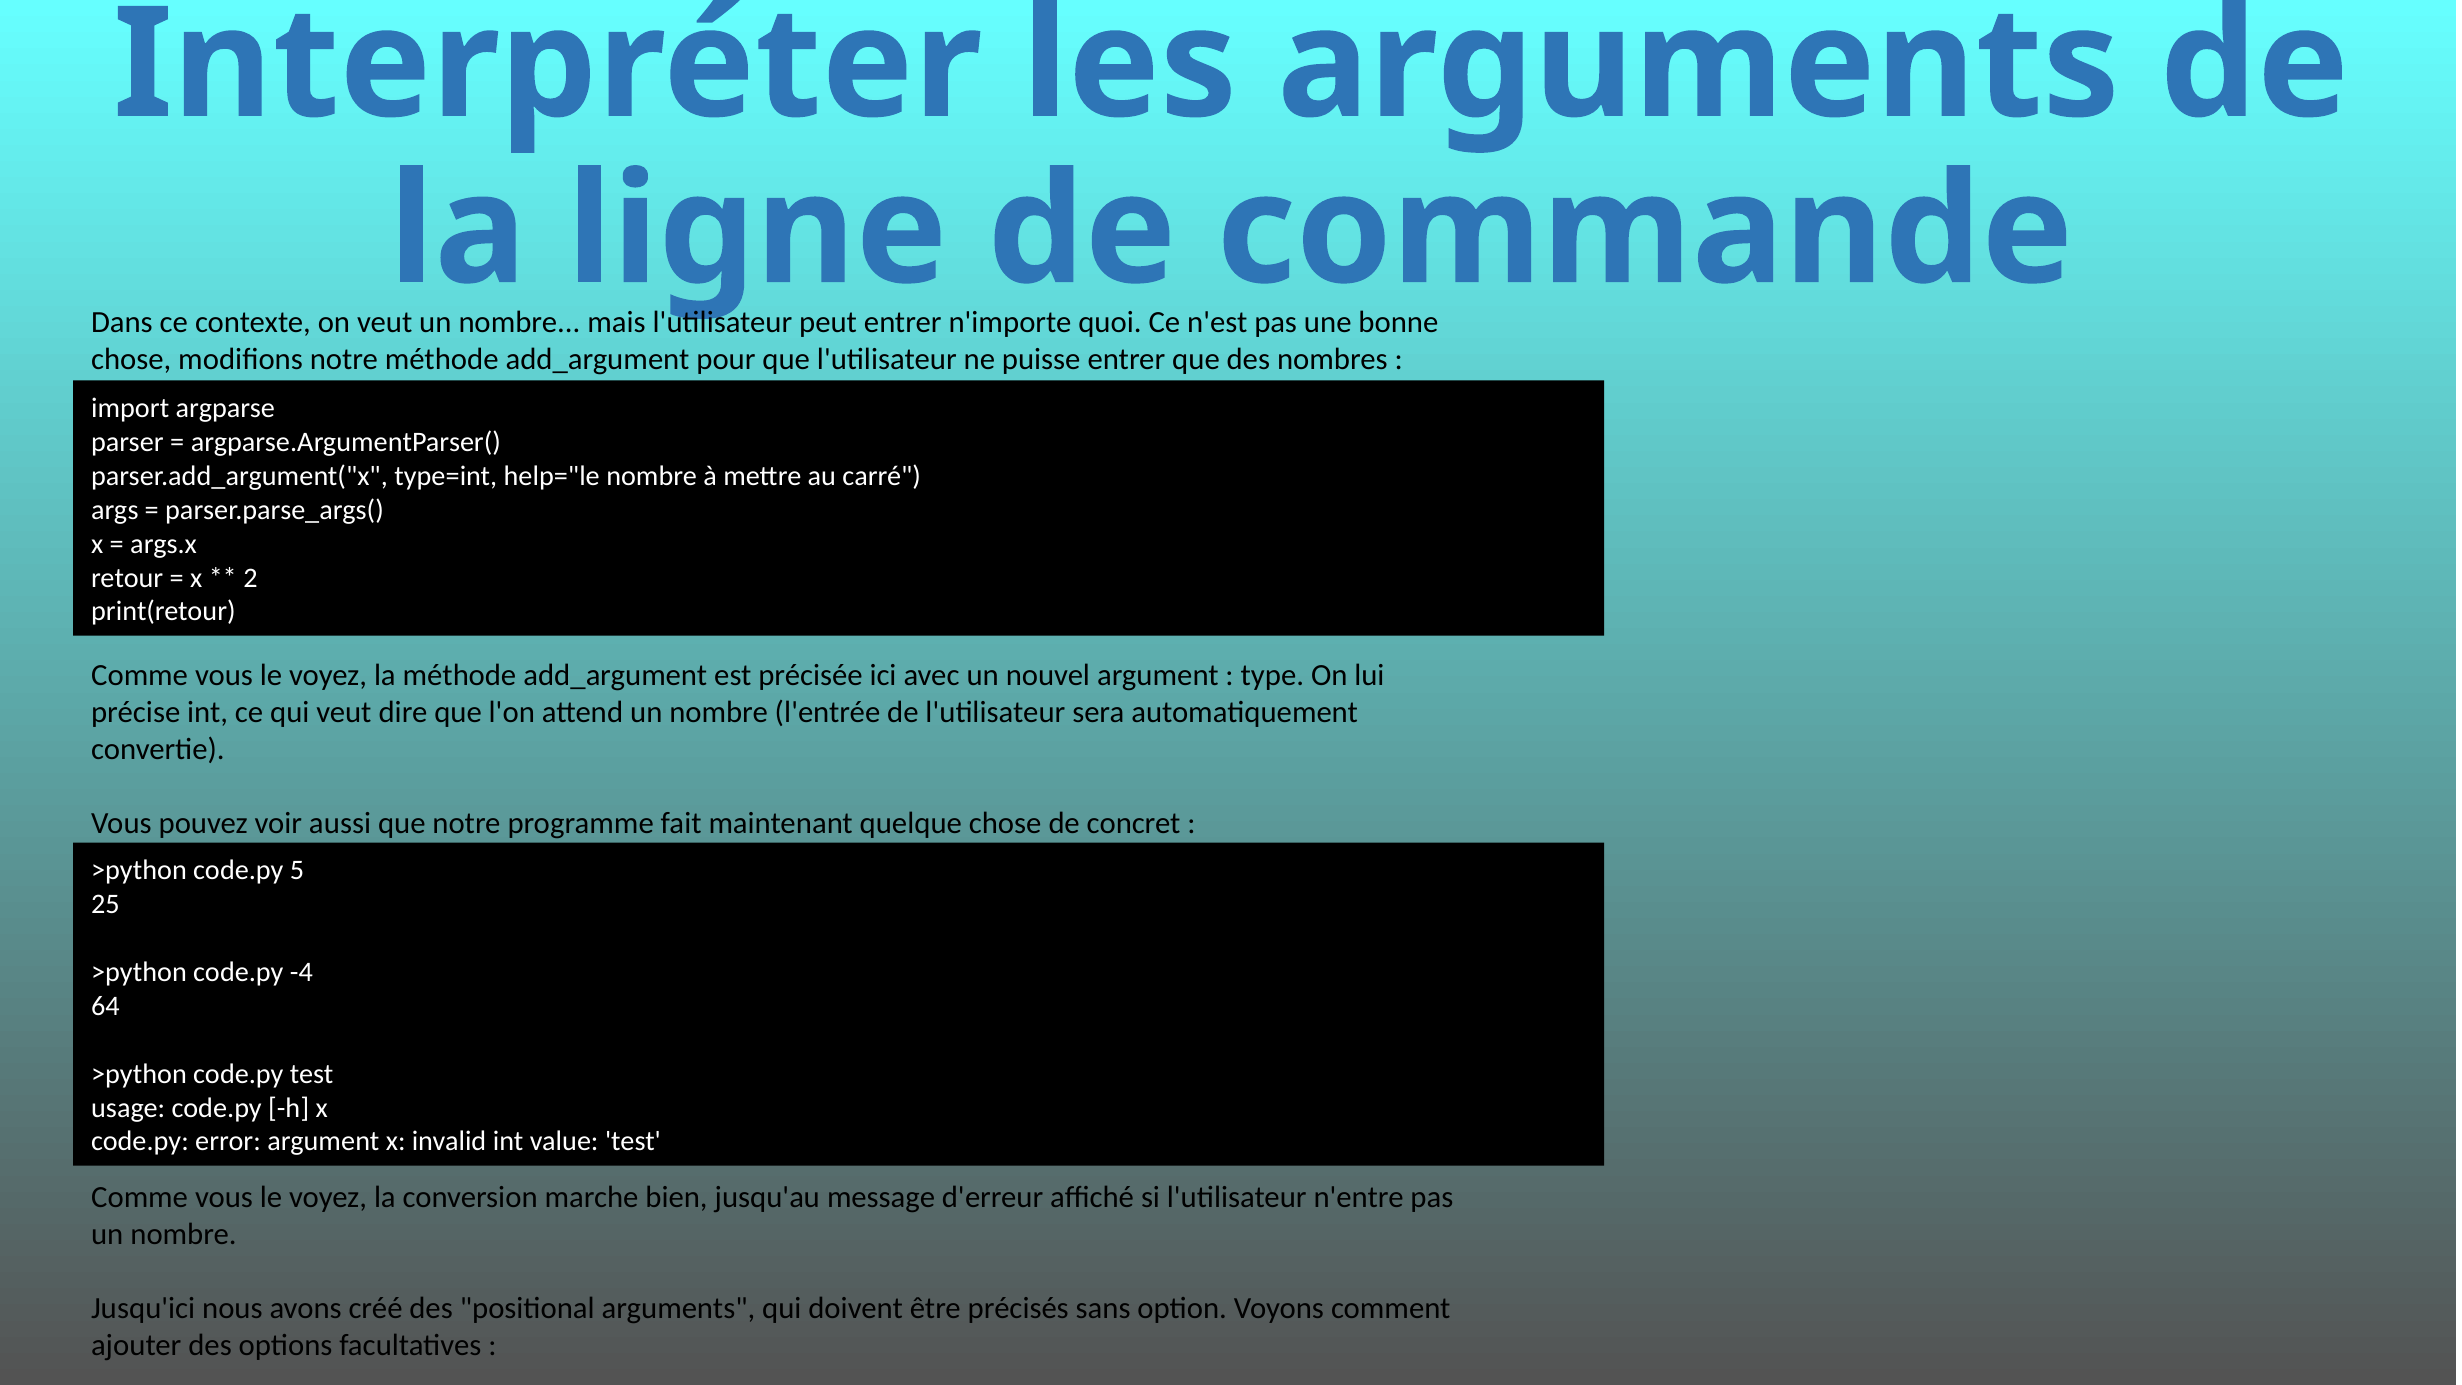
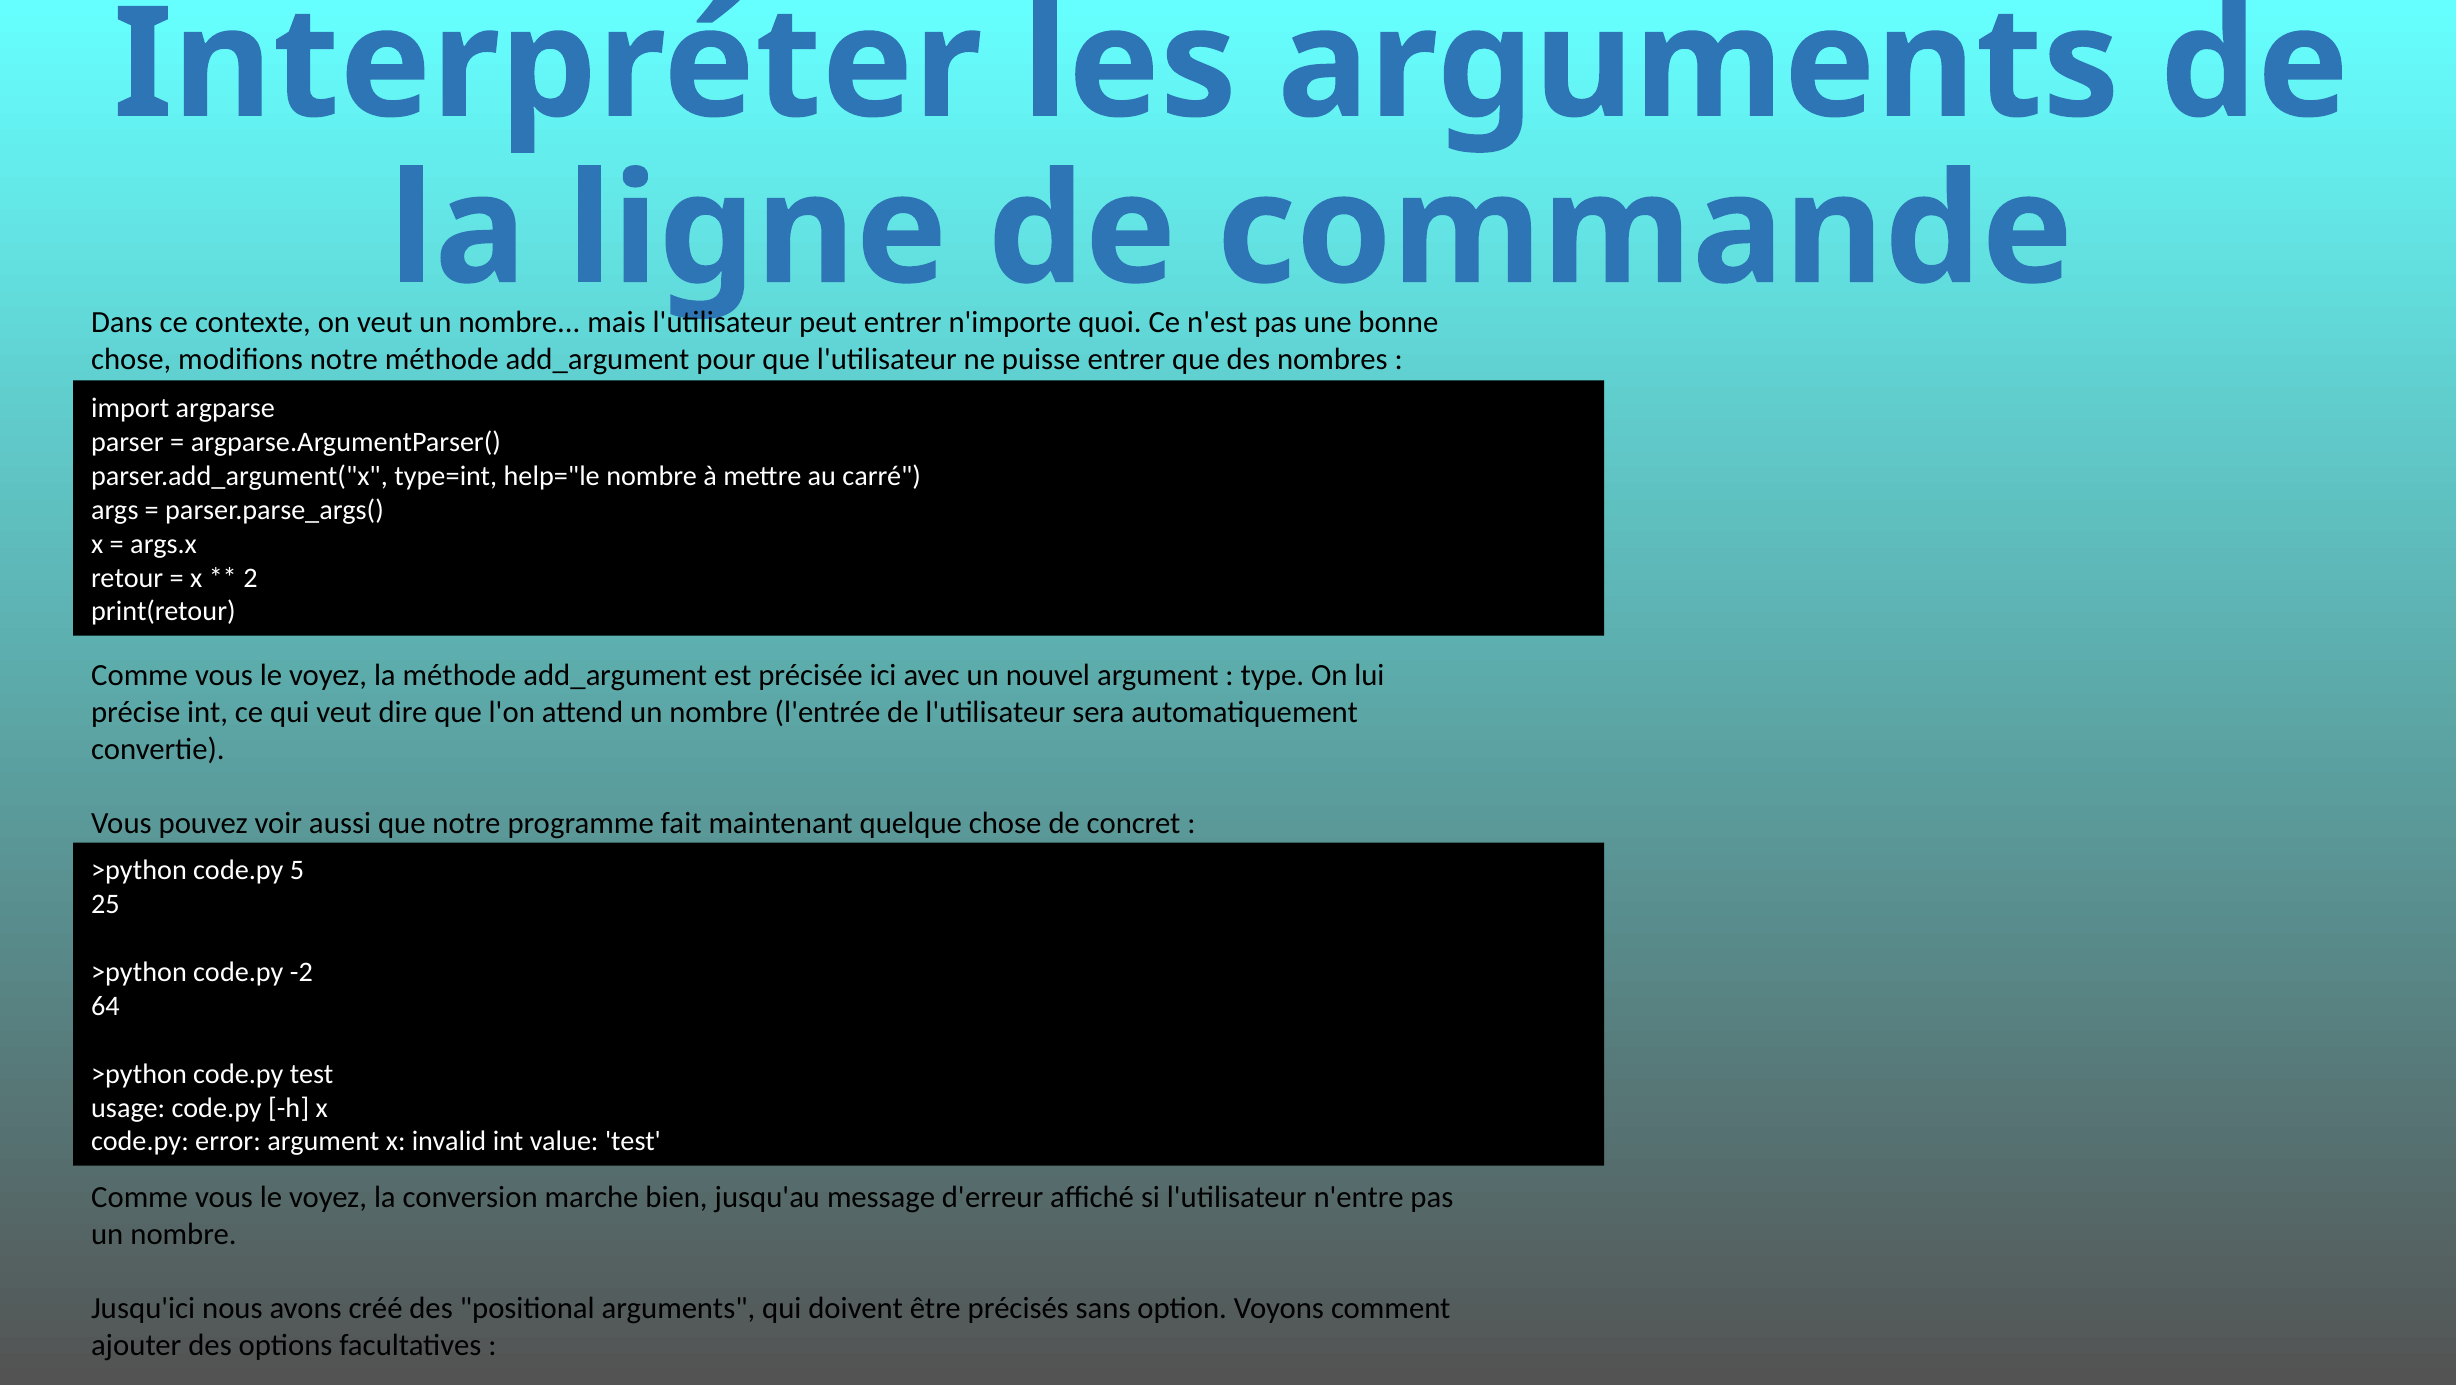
-4: -4 -> -2 (301, 972)
